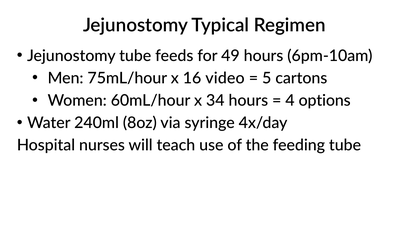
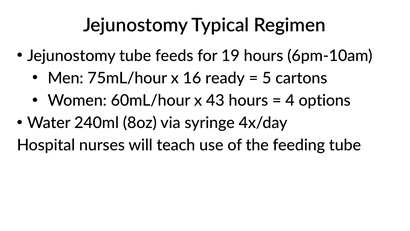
49: 49 -> 19 (230, 56)
video: video -> ready (225, 78)
34: 34 -> 43 (215, 100)
